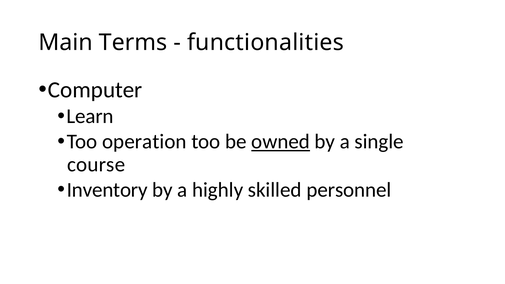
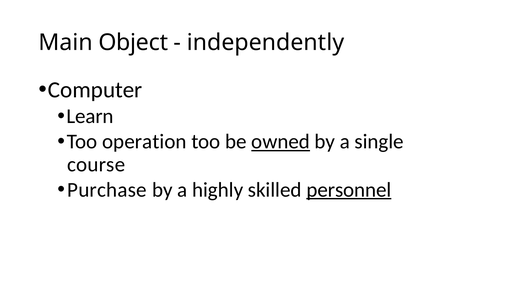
Terms: Terms -> Object (133, 42)
functionalities: functionalities -> independently (266, 42)
Inventory: Inventory -> Purchase (107, 190)
personnel underline: none -> present (349, 190)
